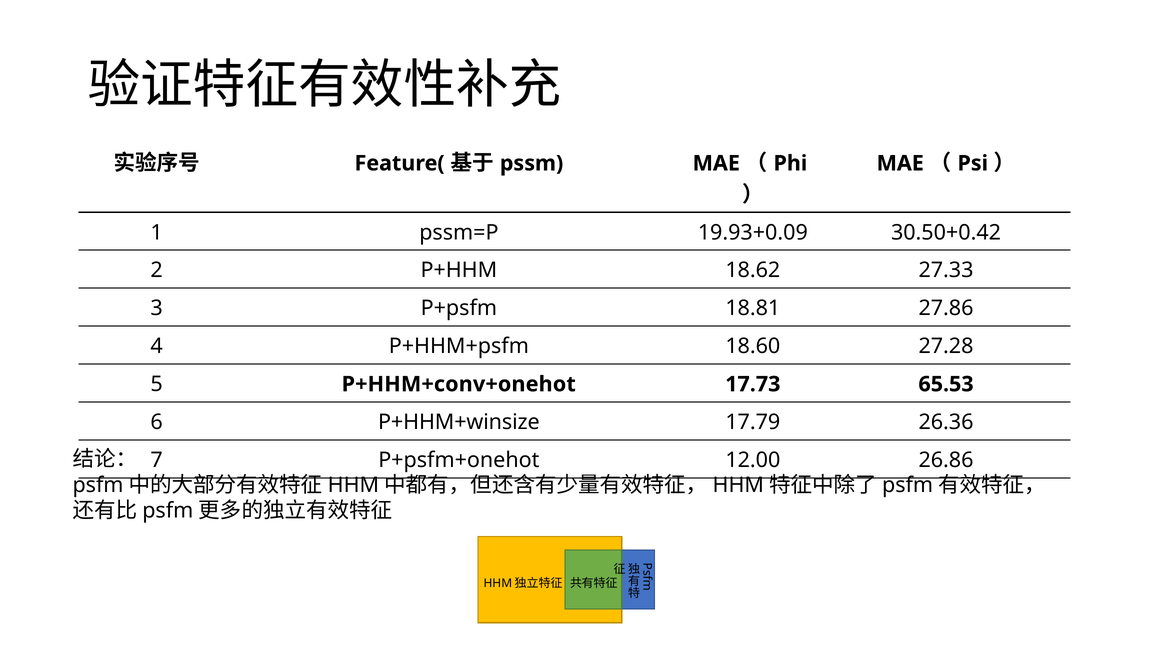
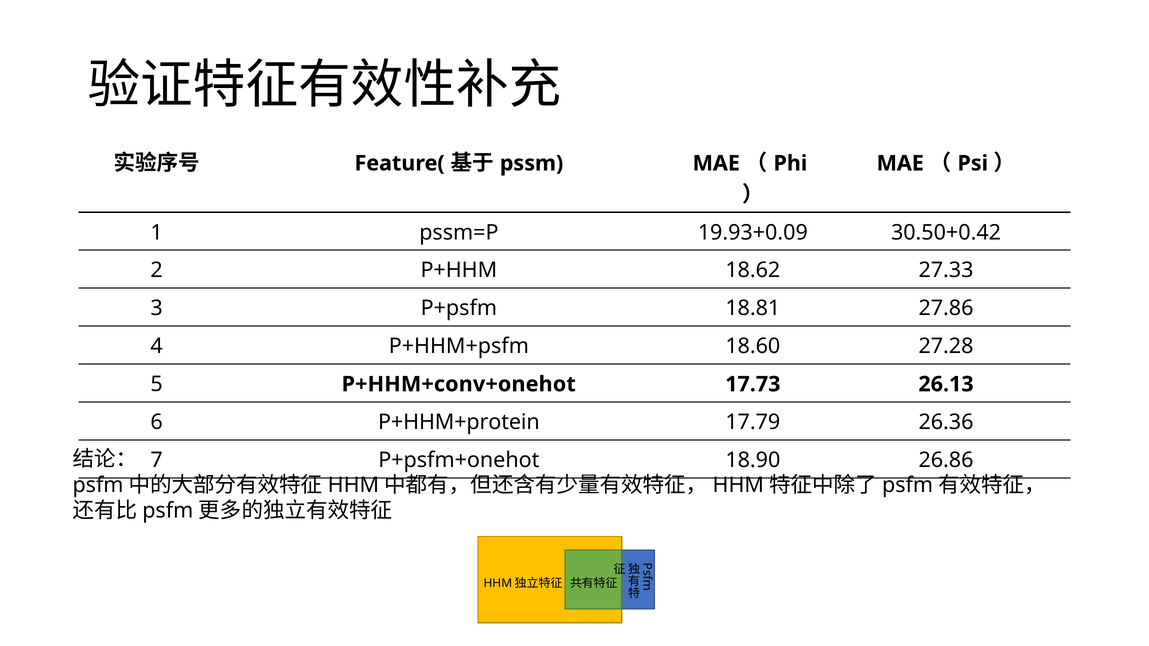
65.53: 65.53 -> 26.13 (946, 384)
P+HHM+winsize: P+HHM+winsize -> P+HHM+protein (459, 422)
12.00: 12.00 -> 18.90 (753, 460)
